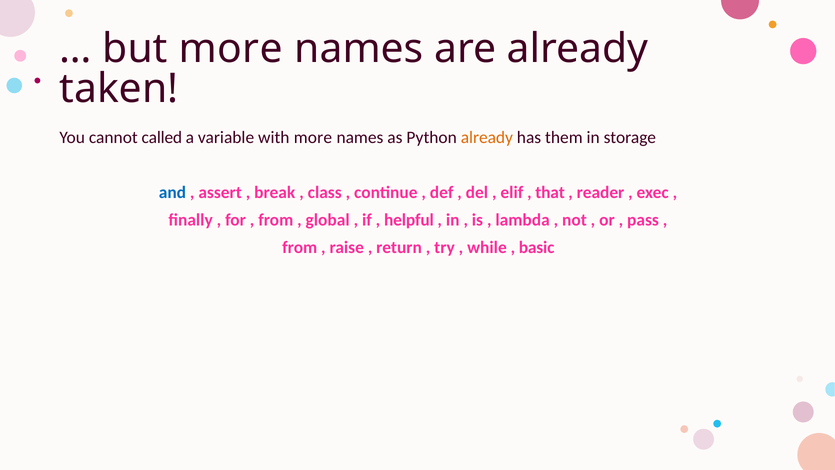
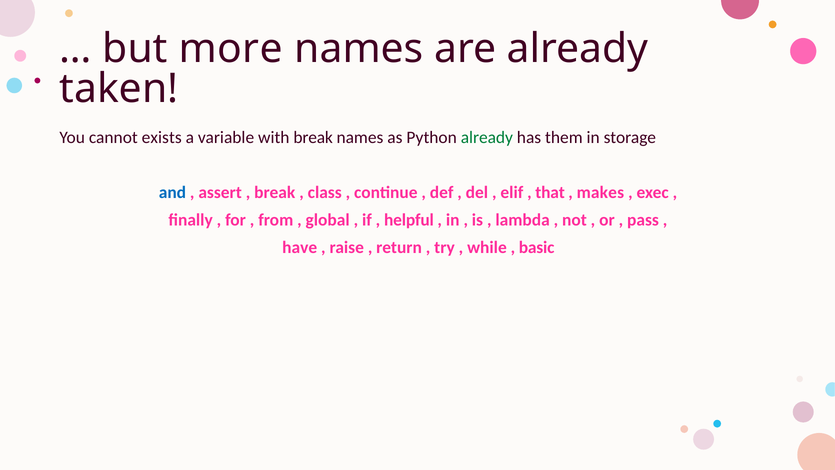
called: called -> exists (162, 137)
with more: more -> break (313, 137)
already colour: orange -> green (487, 137)
reader: reader -> makes (600, 192)
from: from -> have (300, 247)
